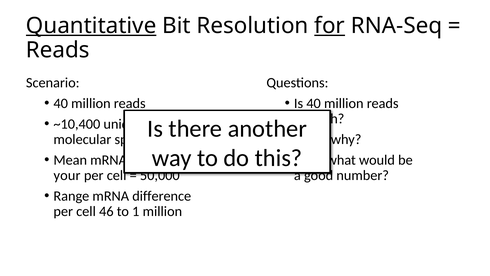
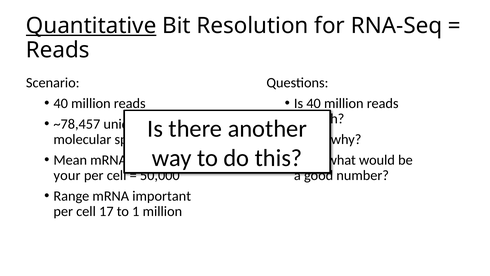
for underline: present -> none (330, 26)
~10,400: ~10,400 -> ~78,457 (77, 124)
difference: difference -> important (162, 196)
46: 46 -> 17 (106, 211)
